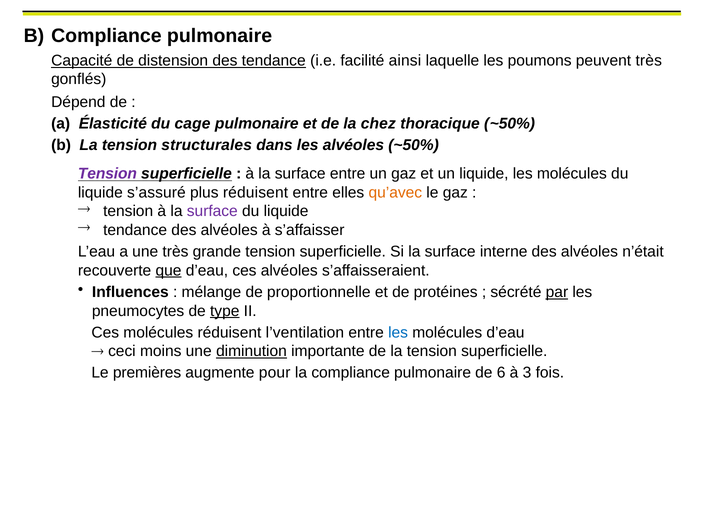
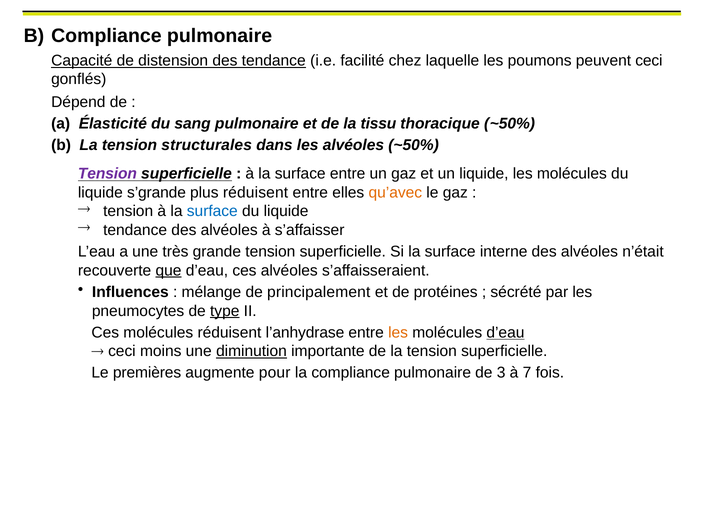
ainsi: ainsi -> chez (405, 61)
peuvent très: très -> ceci (649, 61)
cage: cage -> sang (193, 123)
chez: chez -> tissu (378, 123)
s’assuré: s’assuré -> s’grande (157, 192)
surface colour: purple -> blue (212, 211)
proportionnelle: proportionnelle -> principalement (319, 292)
par underline: present -> none (557, 292)
l’ventilation: l’ventilation -> l’anhydrase (305, 332)
les colour: blue -> orange (398, 332)
d’eau underline: none -> present (505, 332)
6: 6 -> 3 (501, 373)
3: 3 -> 7 (527, 373)
